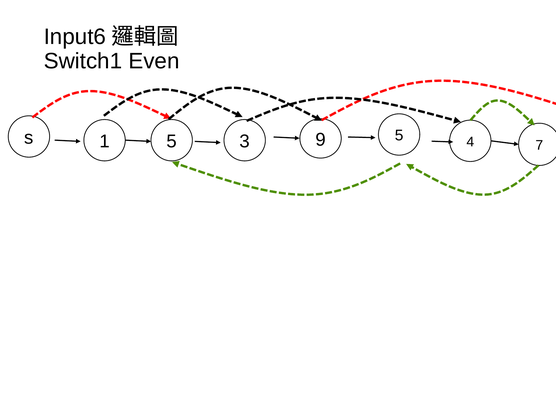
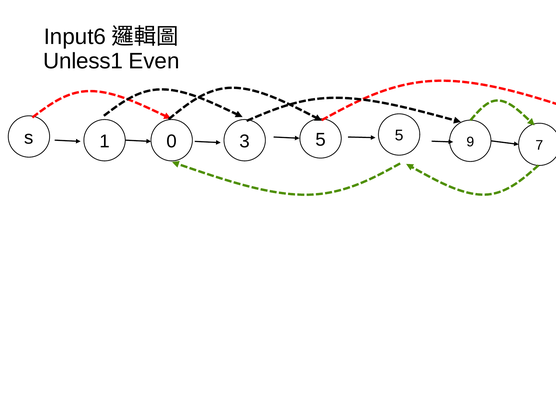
Switch1: Switch1 -> Unless1 (83, 61)
4: 4 -> 9 (470, 142)
1 5: 5 -> 0 (172, 141)
3 9: 9 -> 5 (321, 140)
